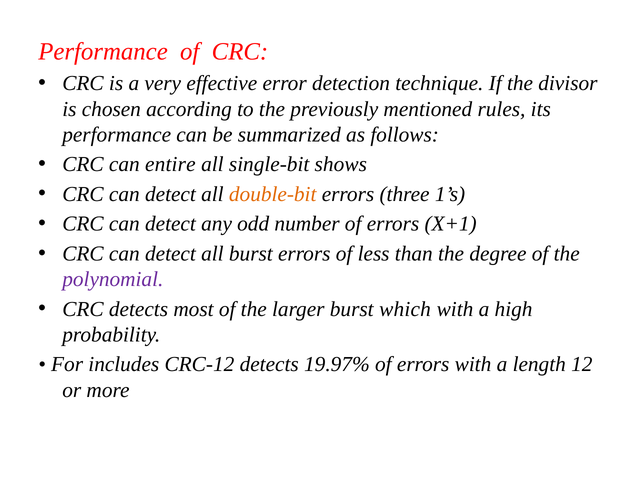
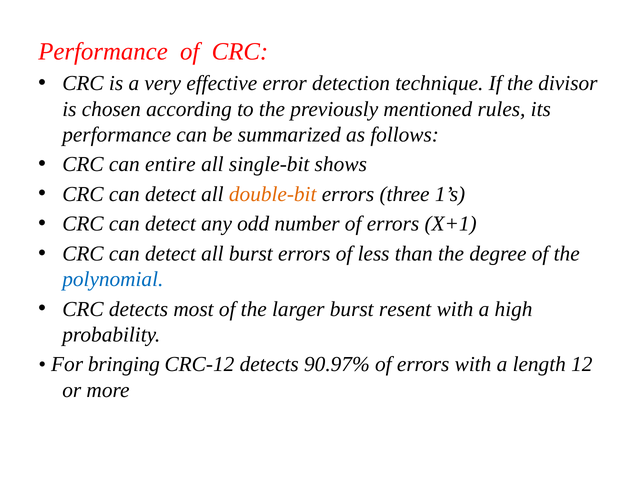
polynomial colour: purple -> blue (113, 279)
which: which -> resent (405, 309)
includes: includes -> bringing (124, 365)
19.97%: 19.97% -> 90.97% (337, 365)
